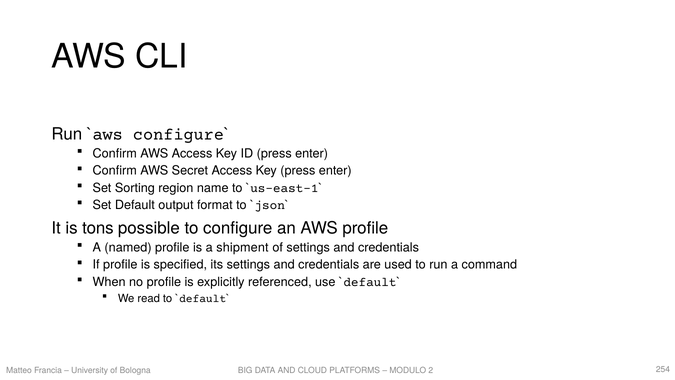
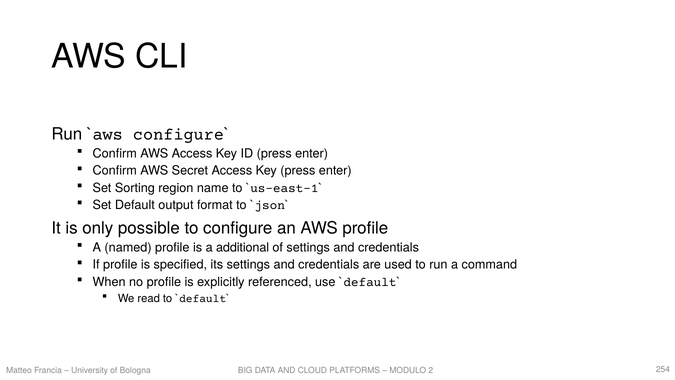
tons: tons -> only (98, 228)
shipment: shipment -> additional (243, 247)
